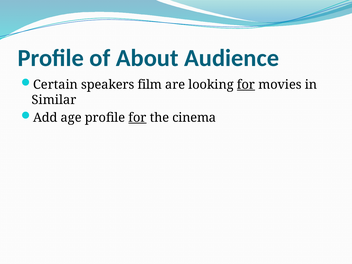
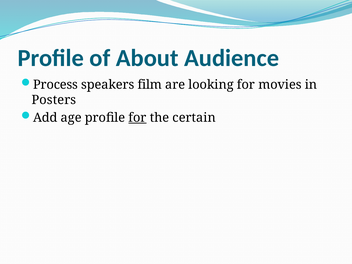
Certain: Certain -> Process (56, 85)
for underline: present -> none (246, 85)
Similar: Similar -> Posters (54, 100)
cinema: cinema -> certain (194, 118)
